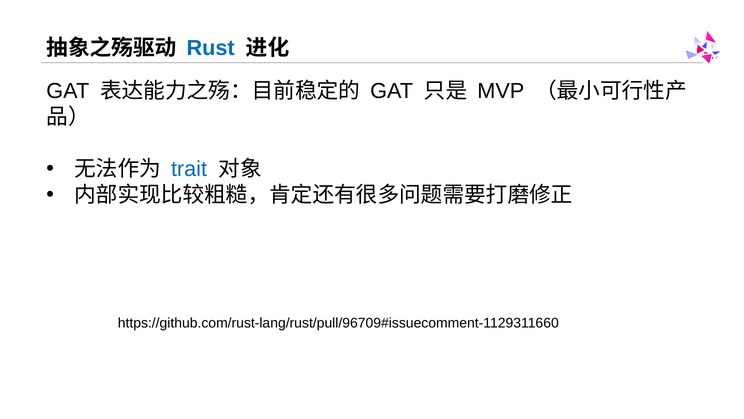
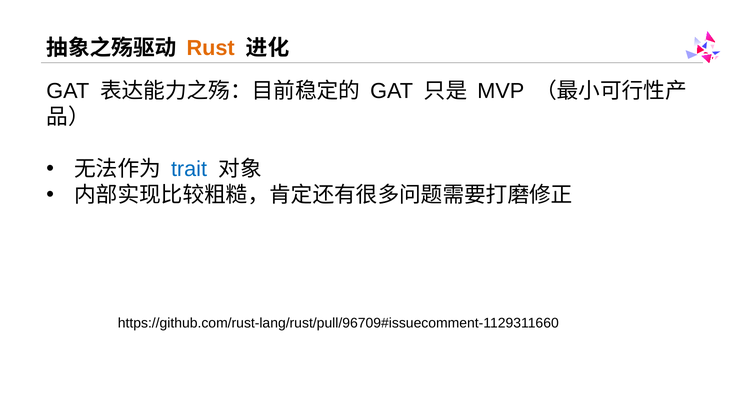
Rust colour: blue -> orange (211, 48)
